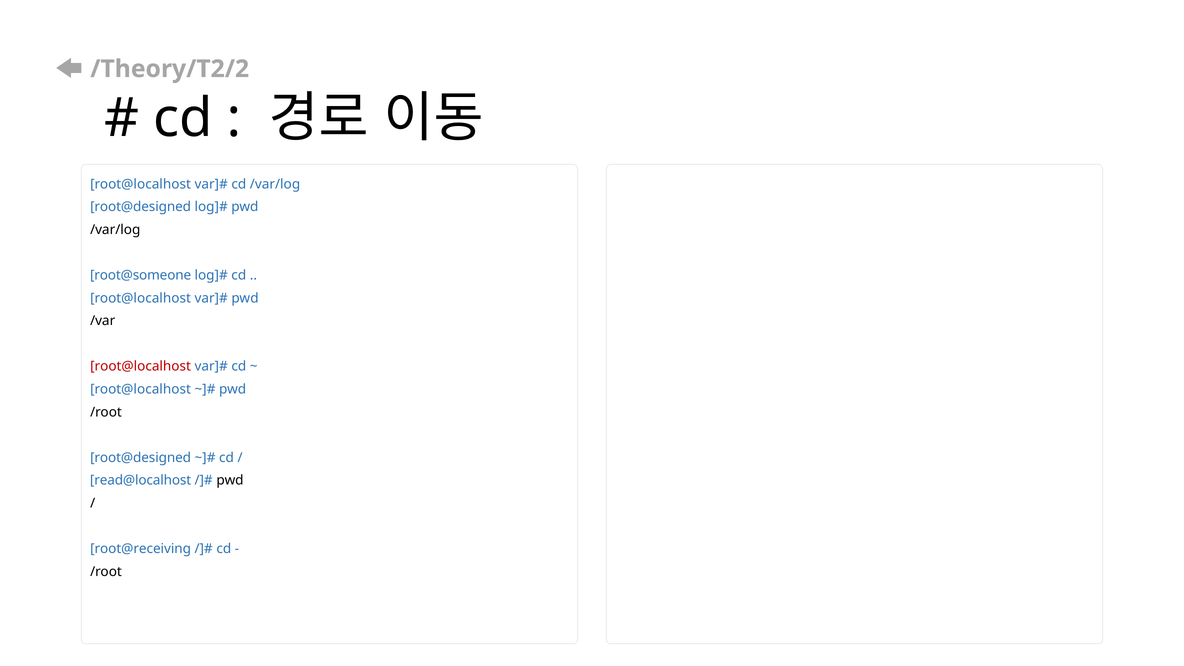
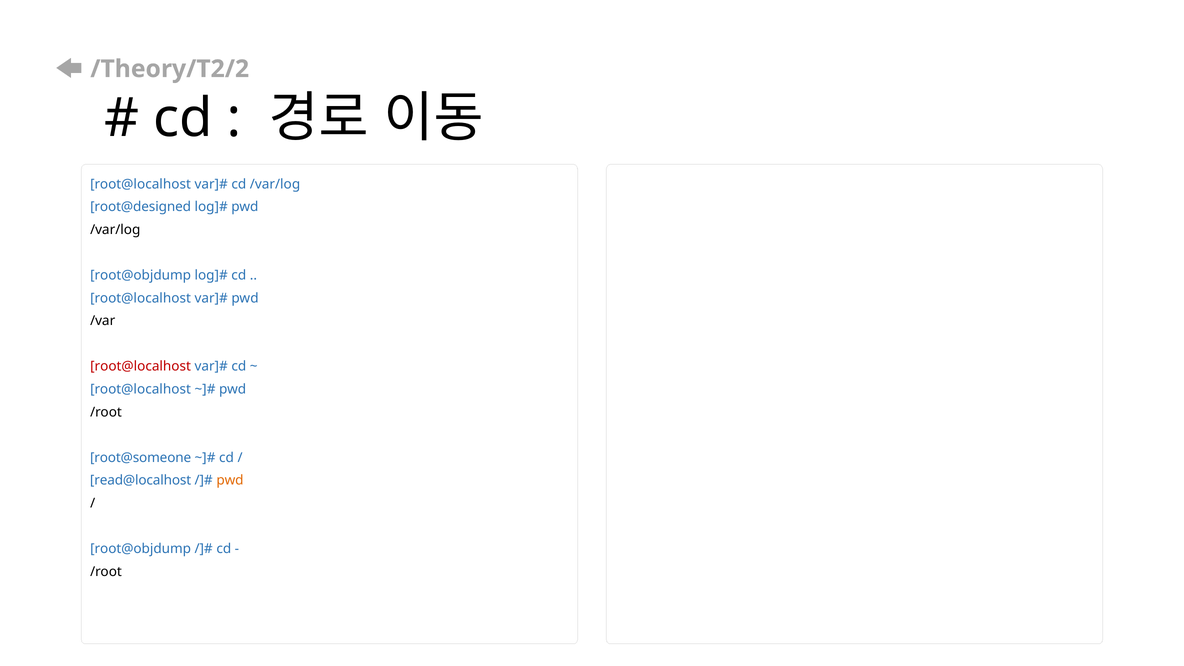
root@someone: root@someone -> root@objdump (141, 275)
root@designed: root@designed -> root@someone (141, 458)
pwd colour: black -> orange (230, 480)
root@receiving: root@receiving -> root@objdump (141, 549)
